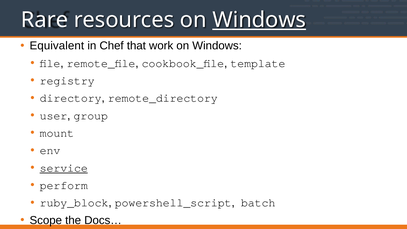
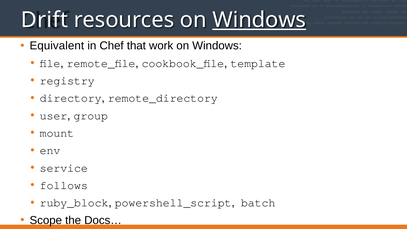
Rare: Rare -> Drift (45, 20)
service underline: present -> none (64, 168)
perform: perform -> follows (64, 185)
